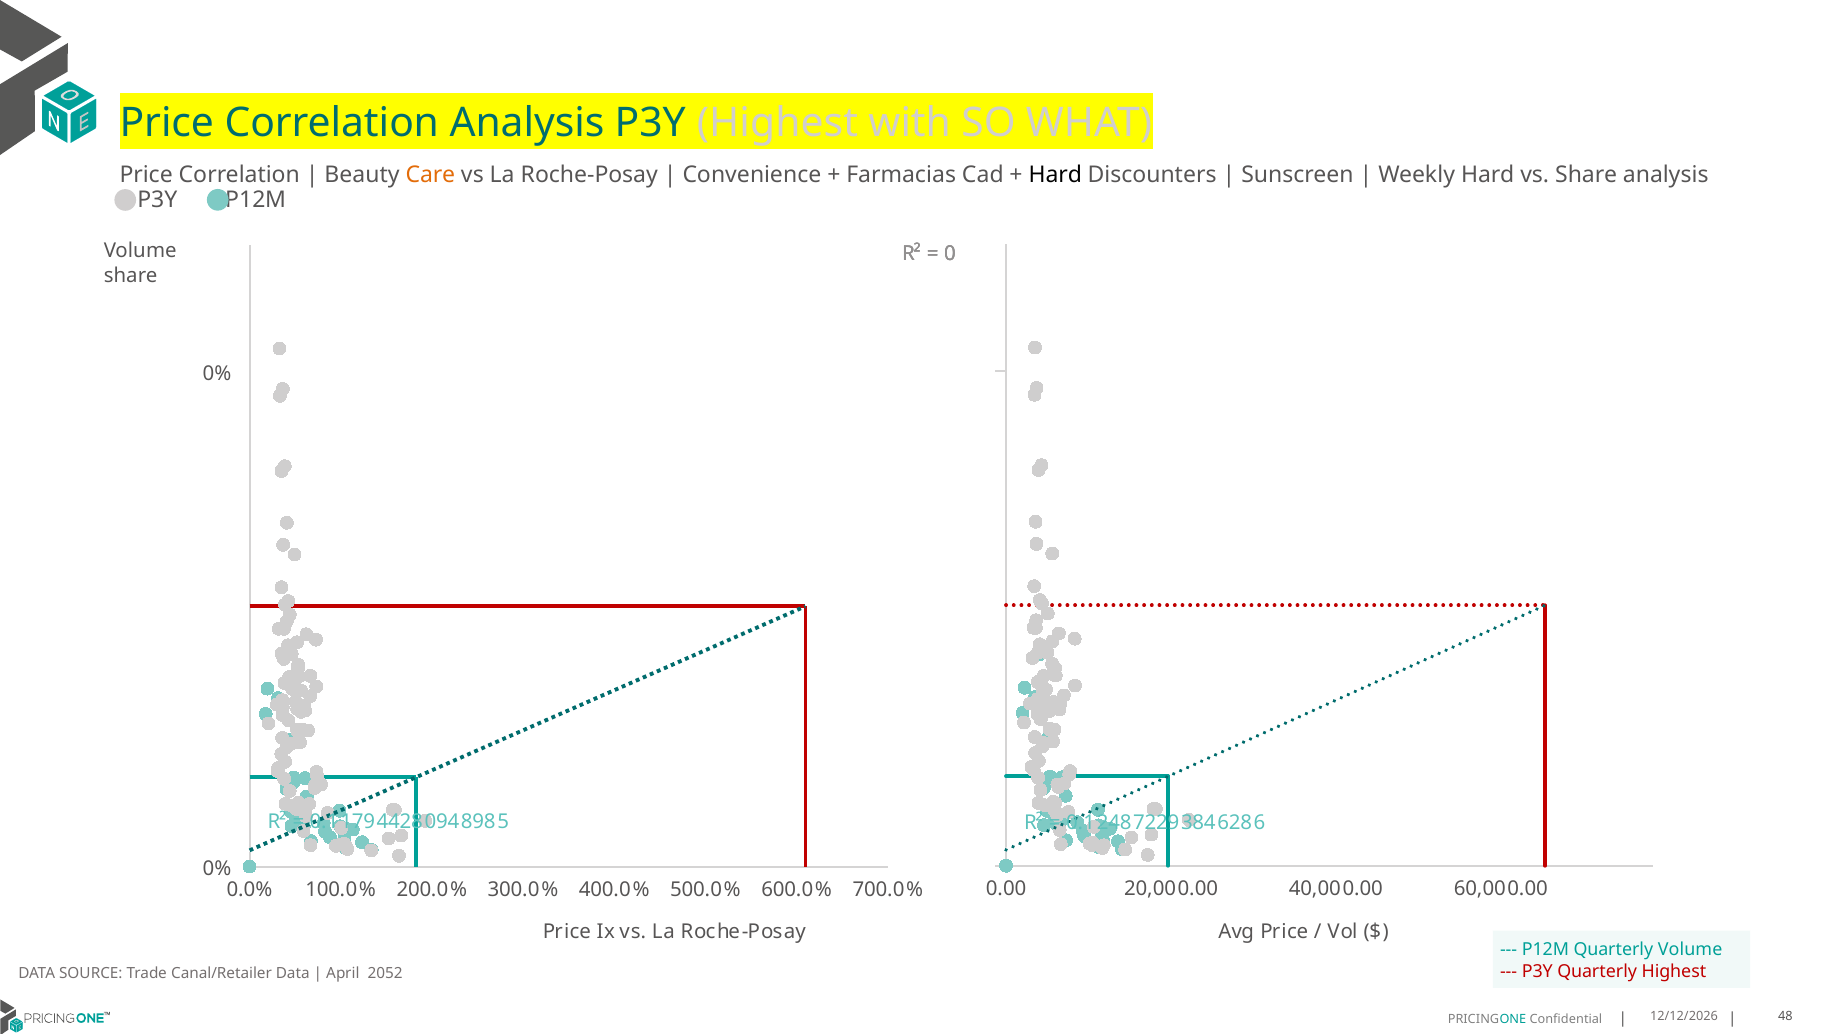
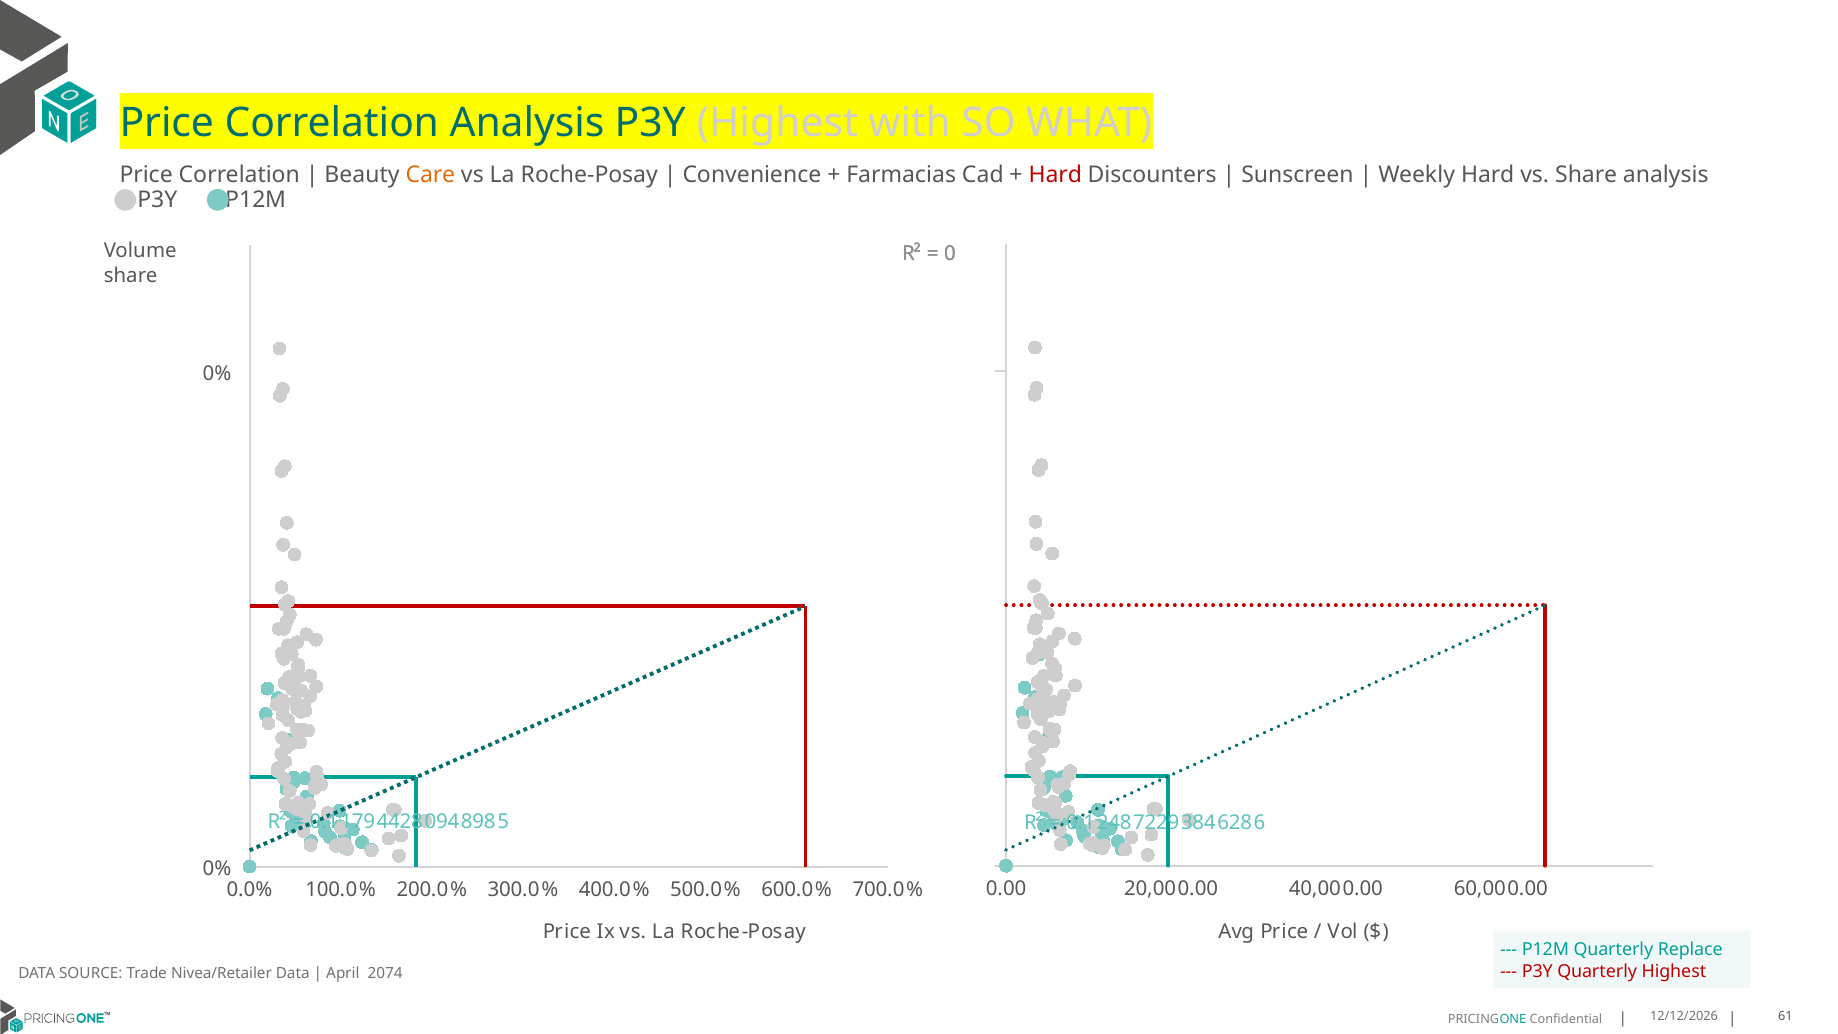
Hard colour: black -> red (1055, 175)
Quarterly Volume: Volume -> Replace (1690, 950)
Canal/Retailer: Canal/Retailer -> Nivea/Retailer (222, 974)
2052: 2052 -> 2074 (385, 974)
48: 48 -> 61 (1785, 1017)
